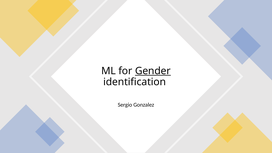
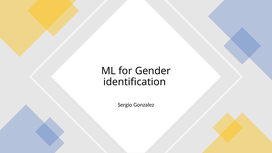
Gender underline: present -> none (153, 71)
